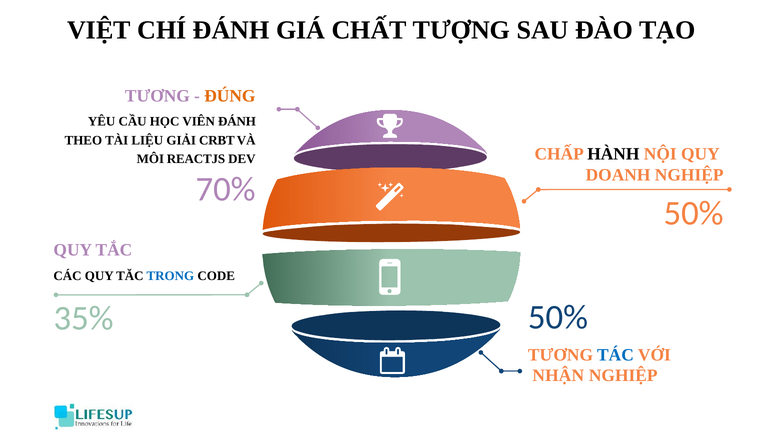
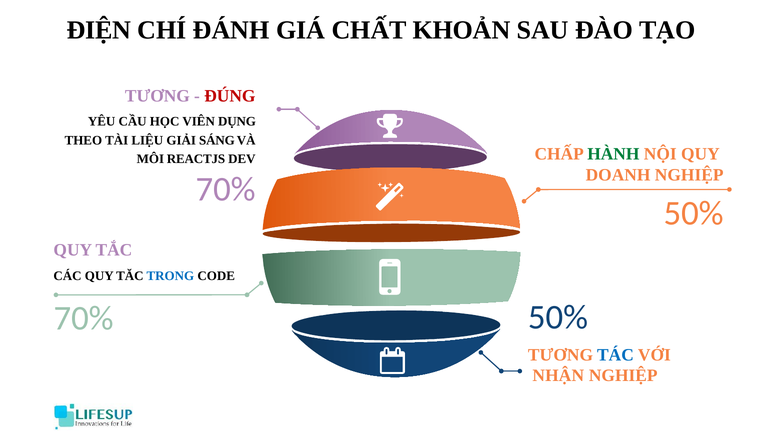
VIỆT: VIỆT -> ĐIỆN (99, 30)
TƯỢNG: TƯỢNG -> KHOẢN (462, 30)
ĐÚNG colour: orange -> red (230, 96)
VIÊN ĐÁNH: ĐÁNH -> DỤNG (237, 122)
CRBT: CRBT -> SÁNG (217, 140)
HÀNH colour: black -> green (613, 154)
35%: 35% -> 70% (84, 318)
